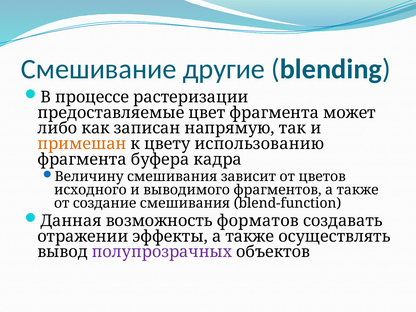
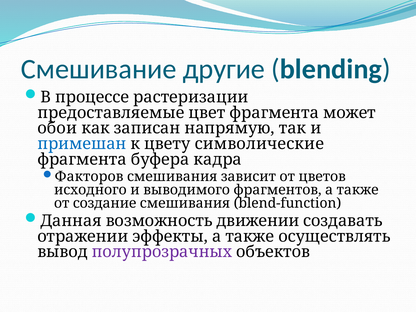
либо: либо -> обои (57, 128)
примешан colour: orange -> blue (82, 144)
использованию: использованию -> символические (259, 144)
Величину: Величину -> Факторов (89, 177)
форматов: форматов -> движении (258, 221)
